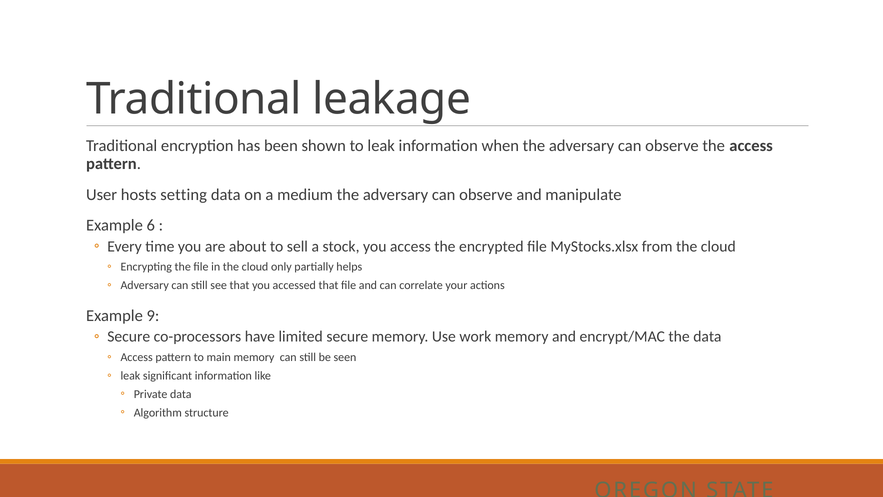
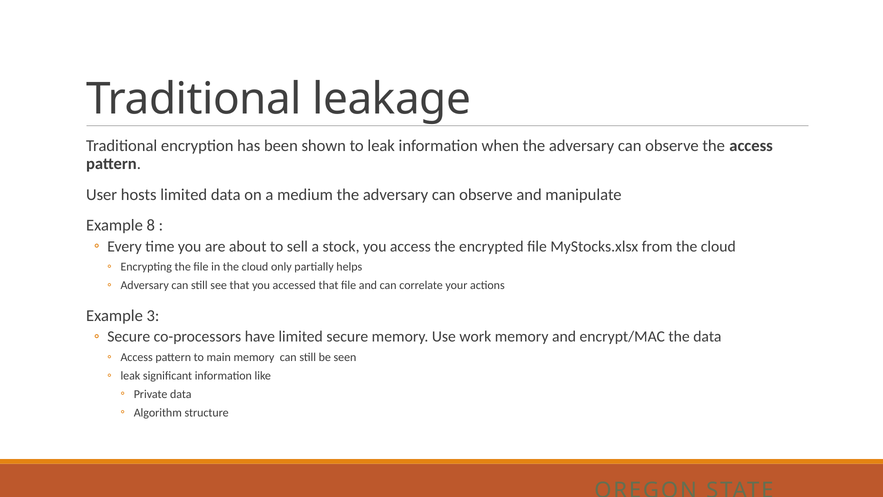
hosts setting: setting -> limited (184, 194)
6: 6 -> 8 (151, 225)
9: 9 -> 3 (153, 315)
